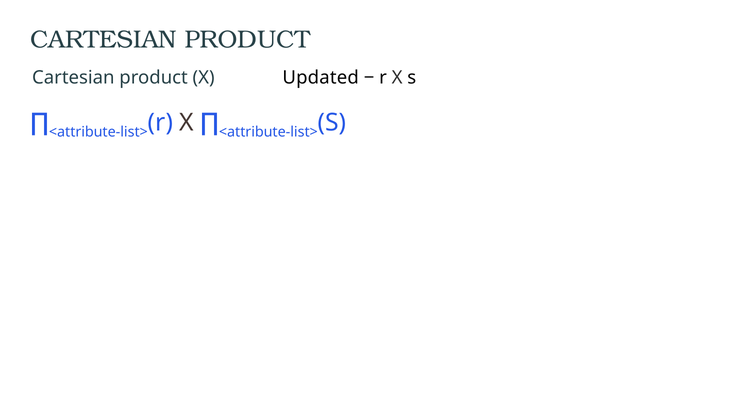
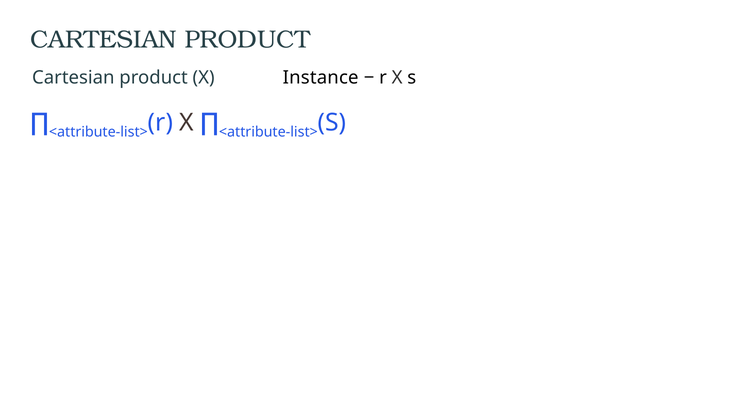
Updated: Updated -> Instance (321, 78)
